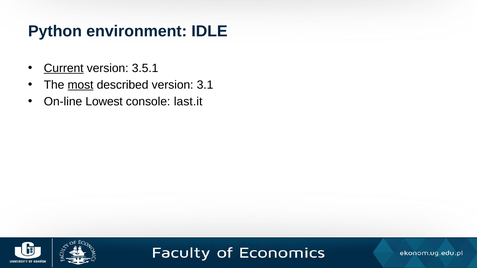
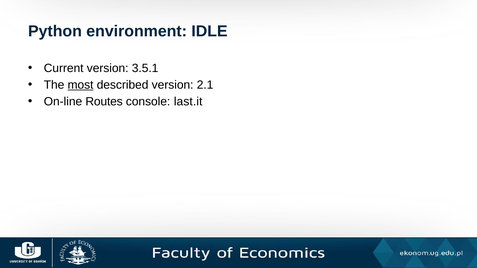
Current underline: present -> none (64, 68)
3.1: 3.1 -> 2.1 (205, 85)
Lowest: Lowest -> Routes (104, 102)
